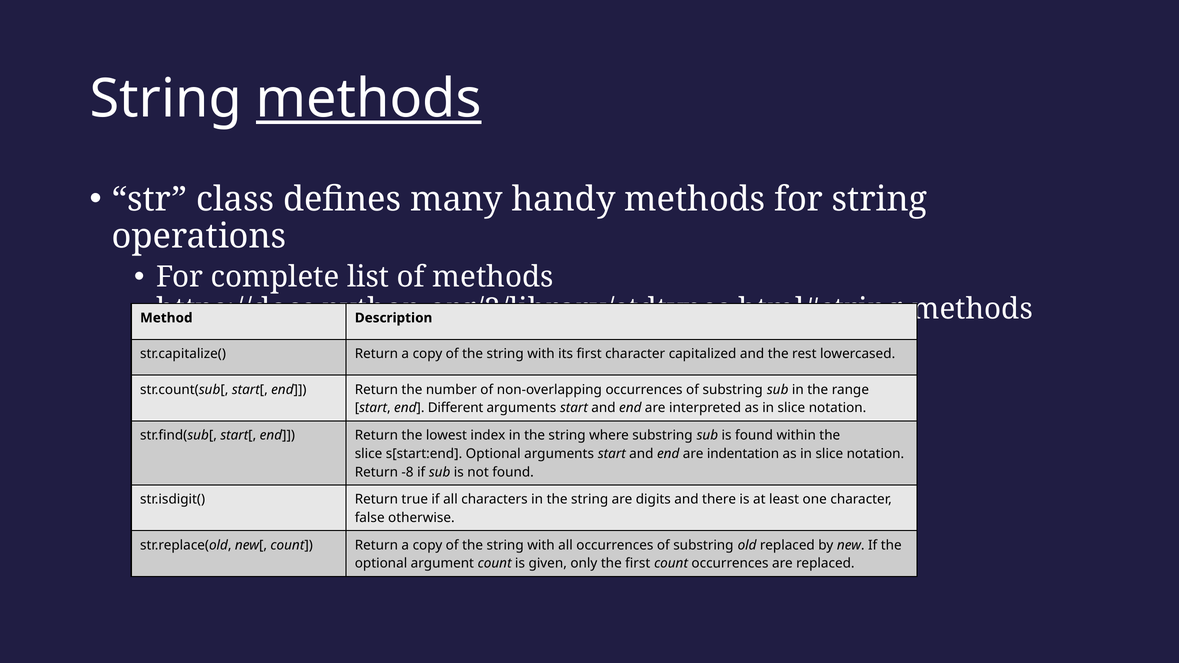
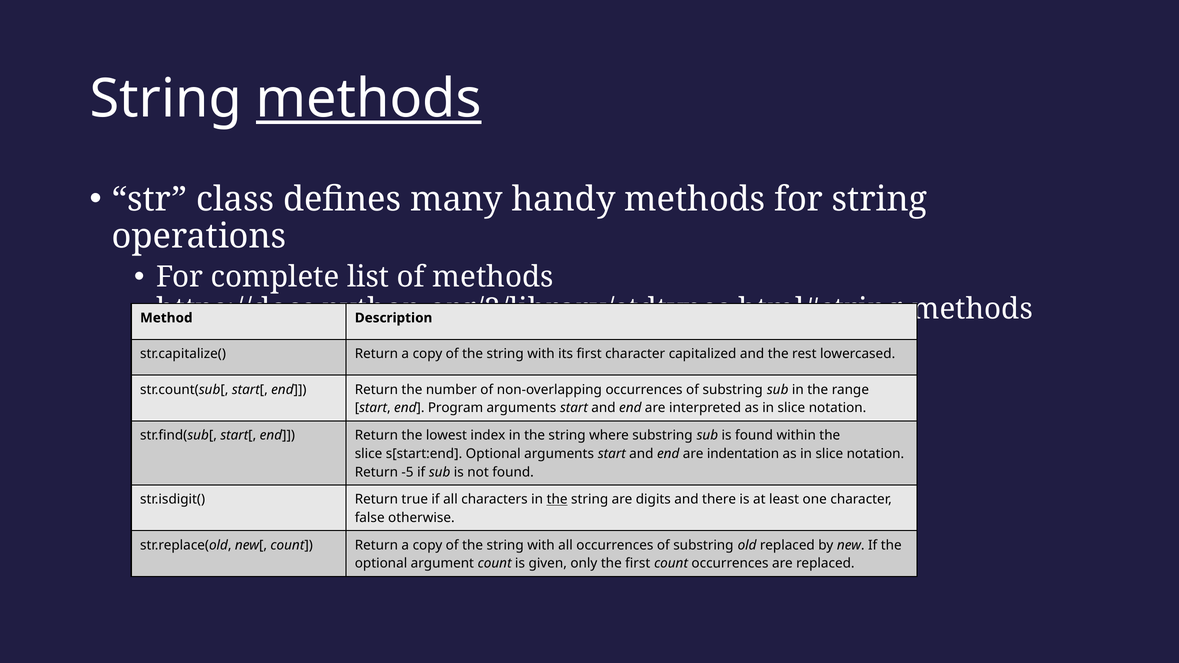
Different: Different -> Program (456, 408)
-8: -8 -> -5 (407, 472)
the underline: none -> present (557, 500)
